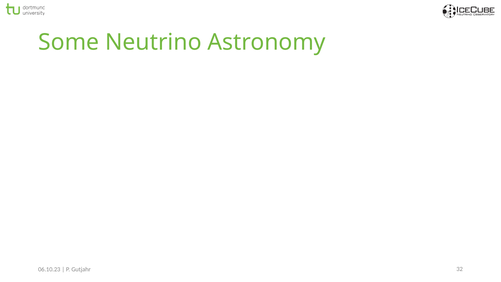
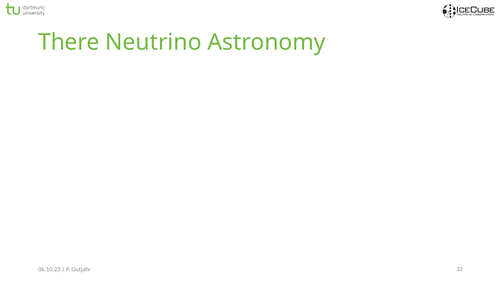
Some: Some -> There (69, 42)
